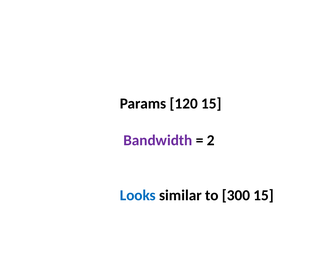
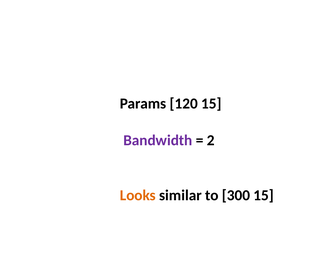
Looks colour: blue -> orange (138, 195)
